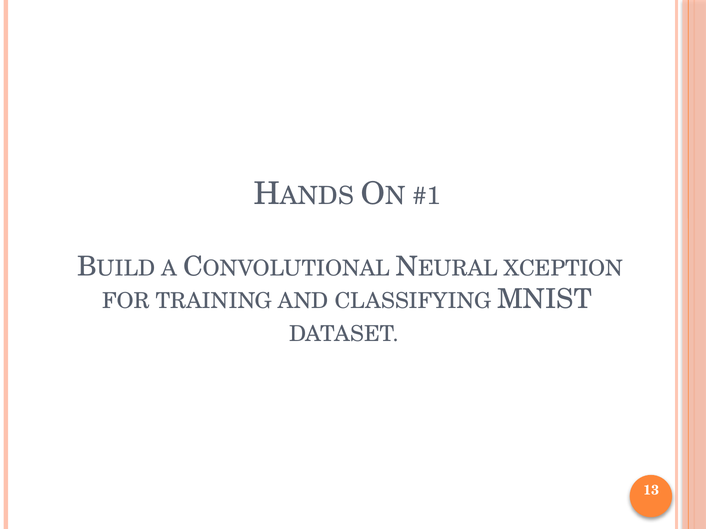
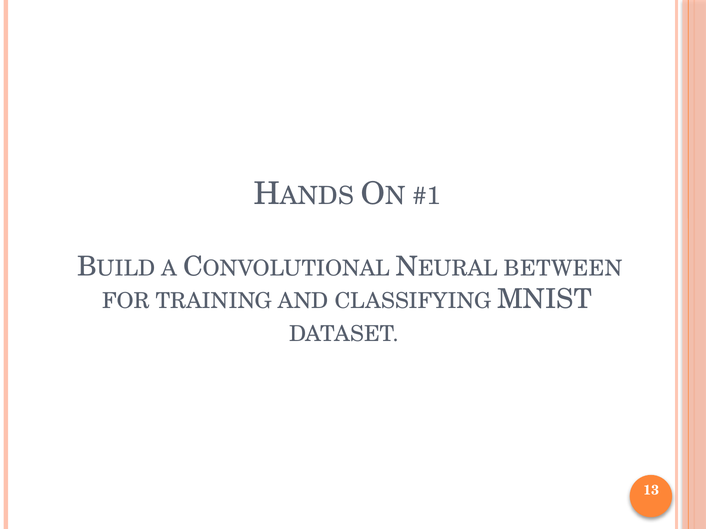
XCEPTION: XCEPTION -> BETWEEN (563, 269)
